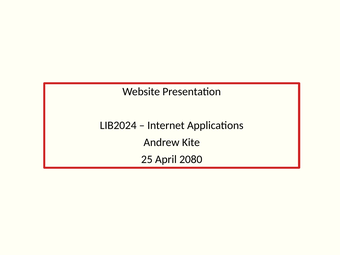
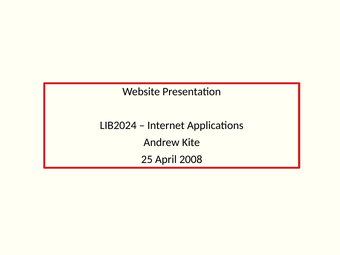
2080: 2080 -> 2008 (191, 159)
